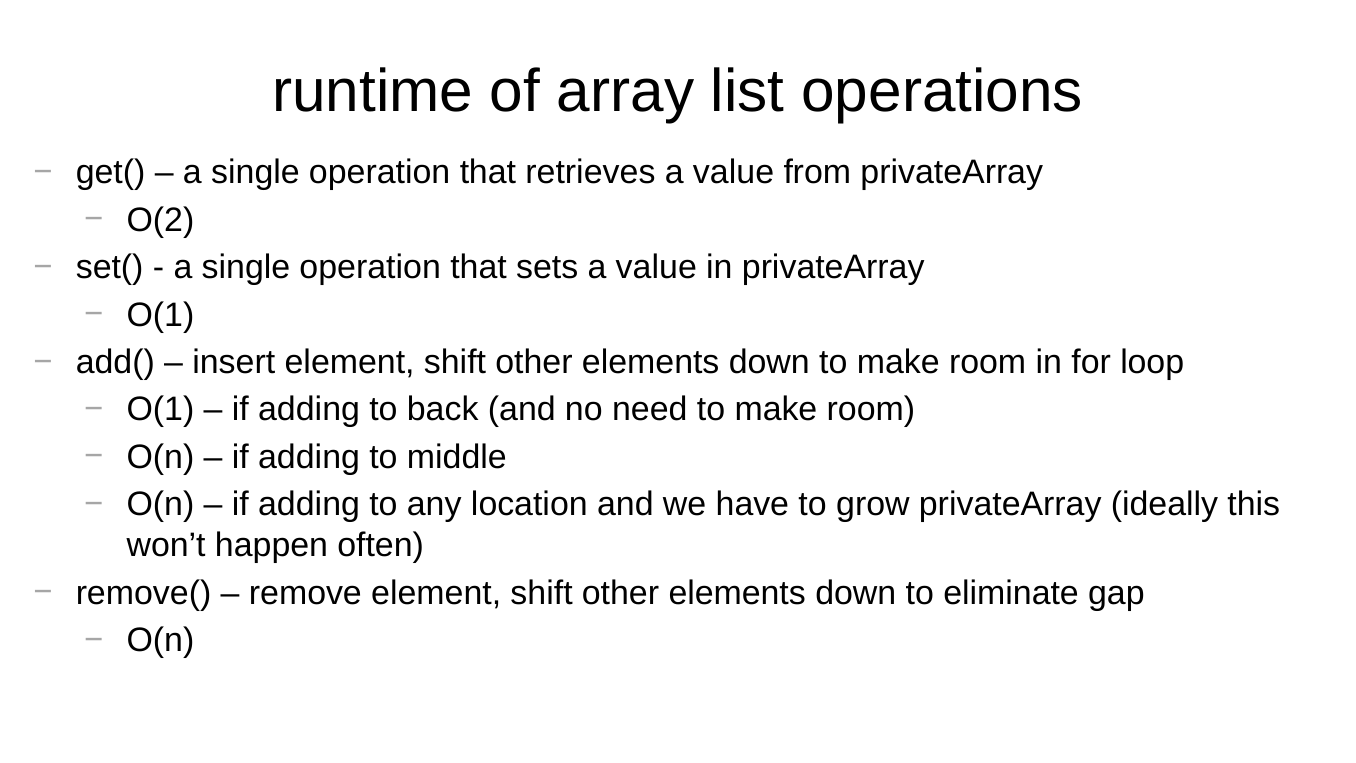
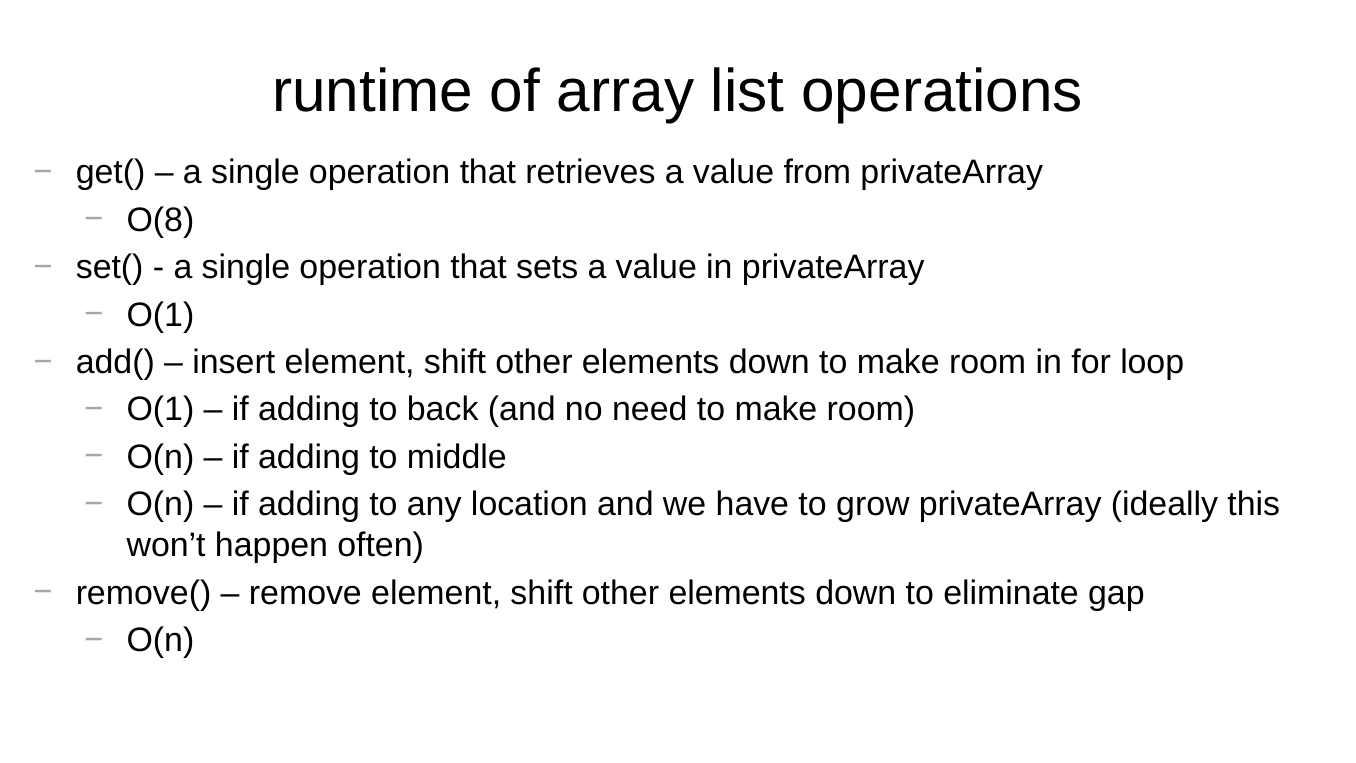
O(2: O(2 -> O(8 (160, 220)
